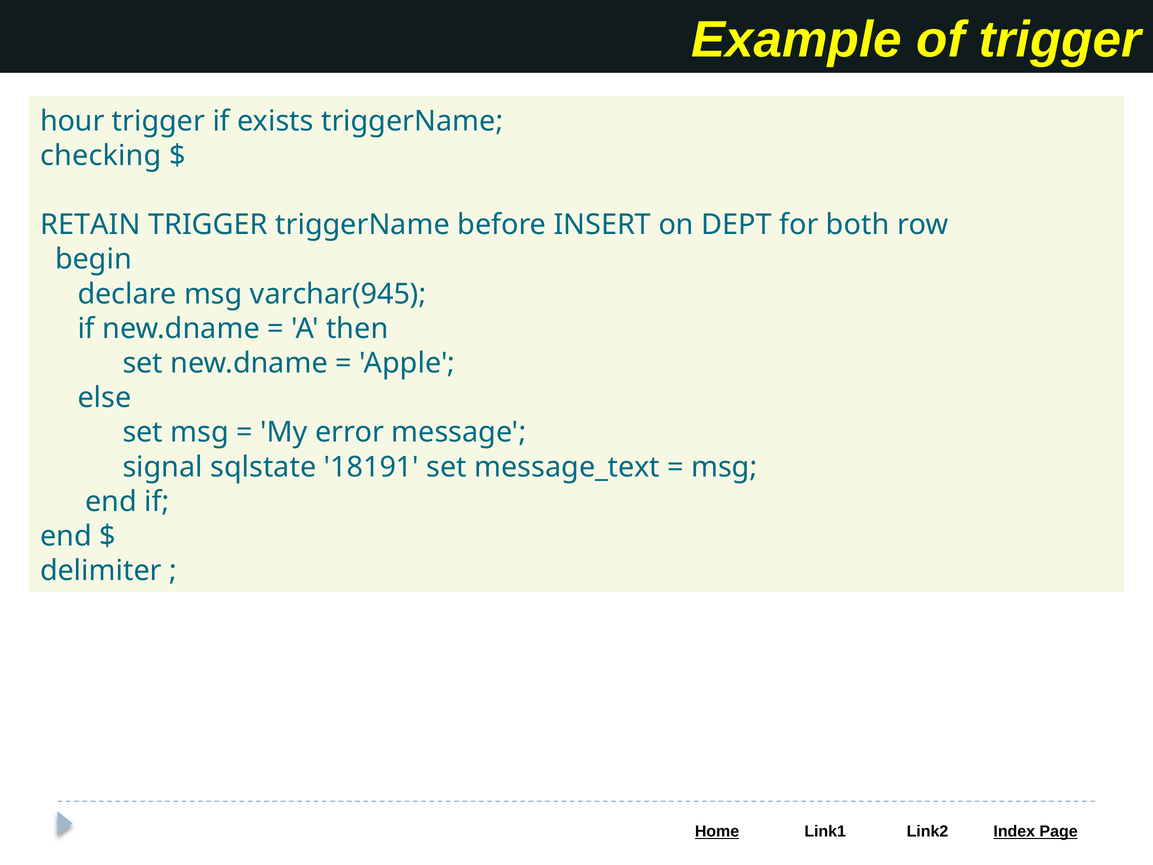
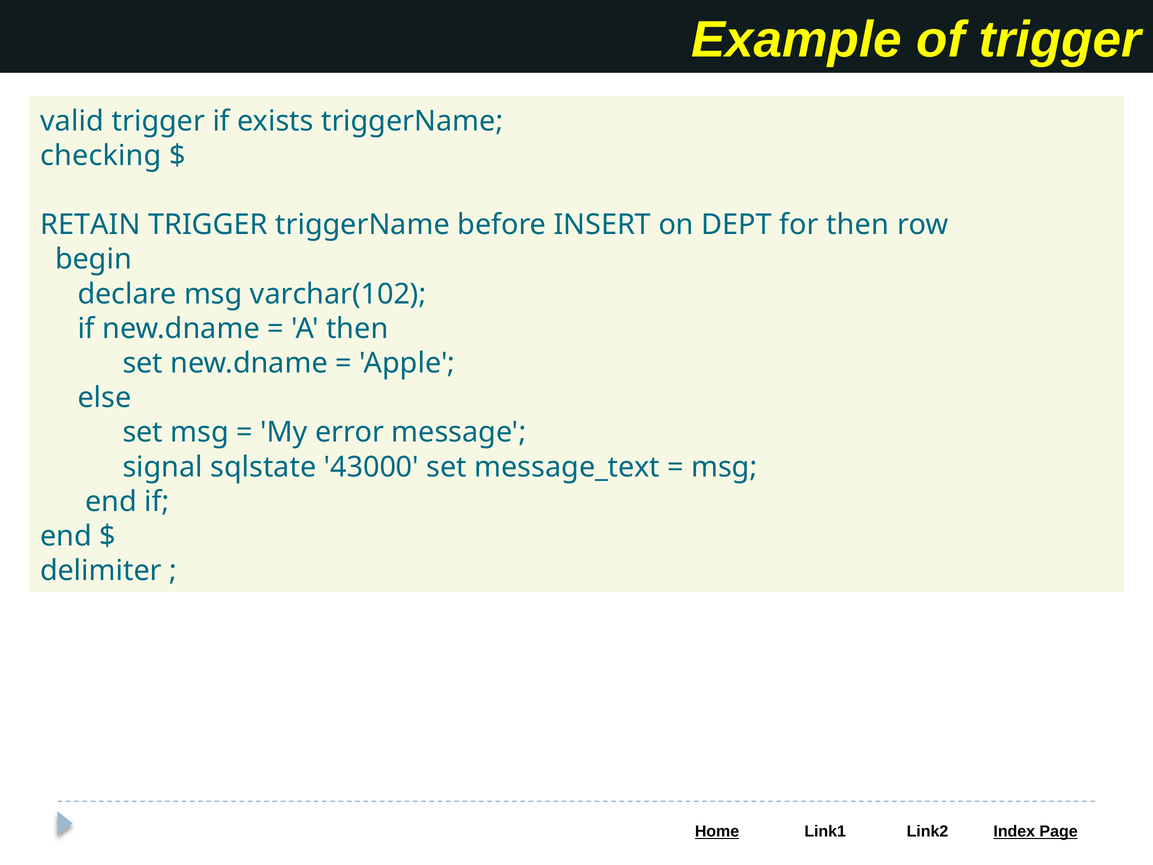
hour: hour -> valid (72, 121)
for both: both -> then (858, 225)
varchar(945: varchar(945 -> varchar(102 (338, 294)
18191: 18191 -> 43000 (371, 467)
